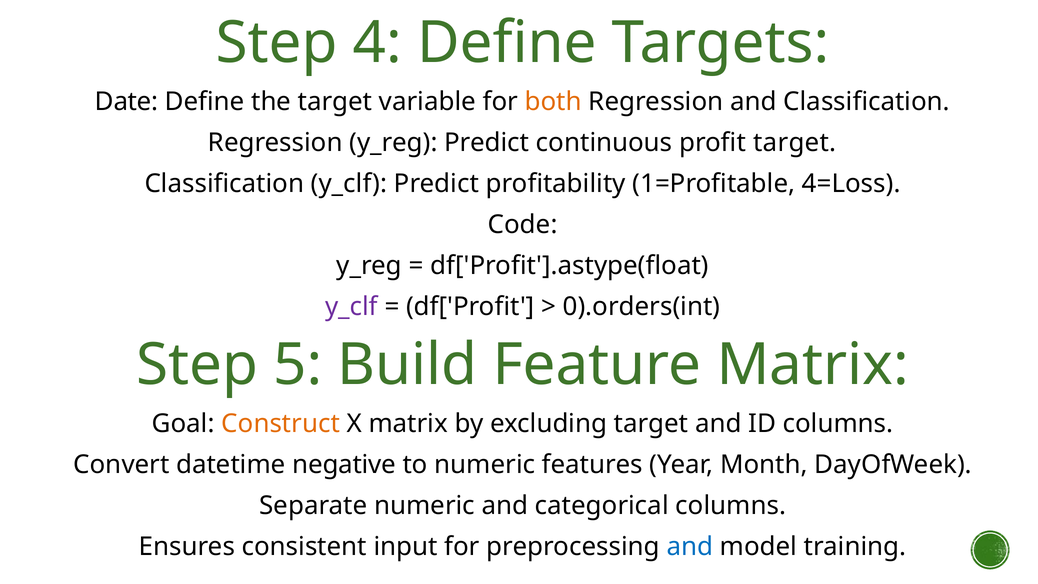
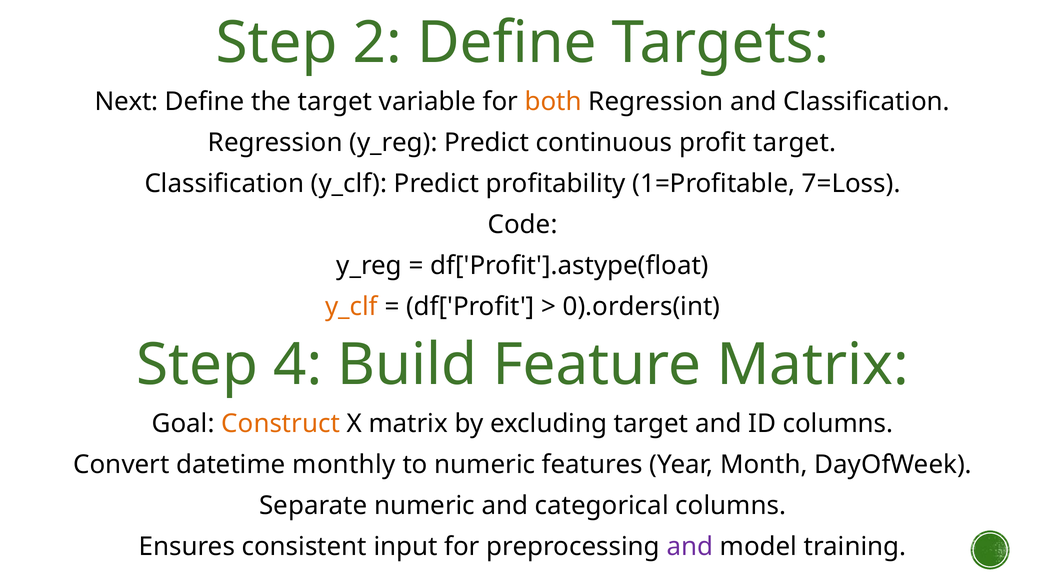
4: 4 -> 2 (377, 43)
Date: Date -> Next (127, 102)
4=Loss: 4=Loss -> 7=Loss (851, 184)
y_clf colour: purple -> orange (351, 307)
5: 5 -> 4 (298, 365)
negative: negative -> monthly (344, 465)
and colour: blue -> purple (690, 546)
